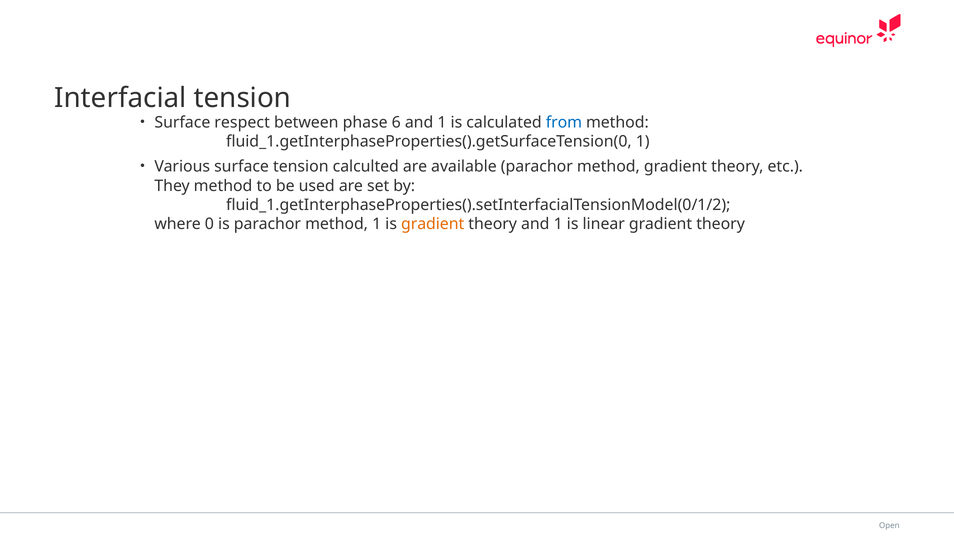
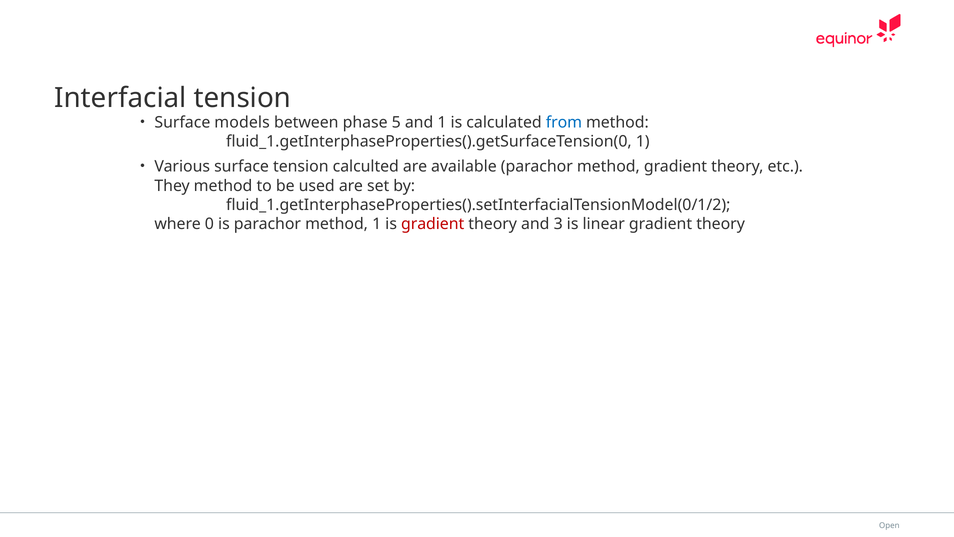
respect: respect -> models (242, 122)
6: 6 -> 5 (396, 122)
gradient colour: orange -> red (433, 224)
theory and 1: 1 -> 3 (558, 224)
